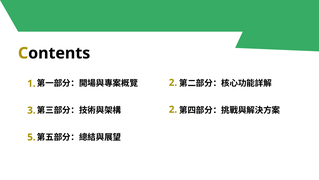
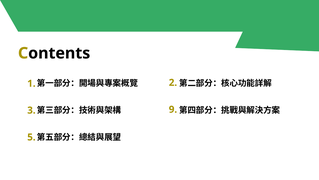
3 2: 2 -> 9 (173, 109)
